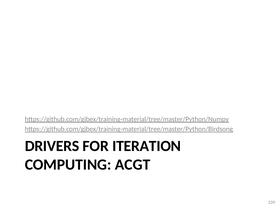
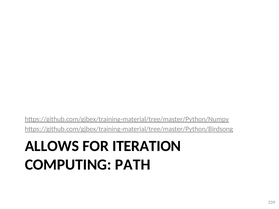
DRIVERS: DRIVERS -> ALLOWS (52, 146)
ACGT: ACGT -> PATH (133, 165)
